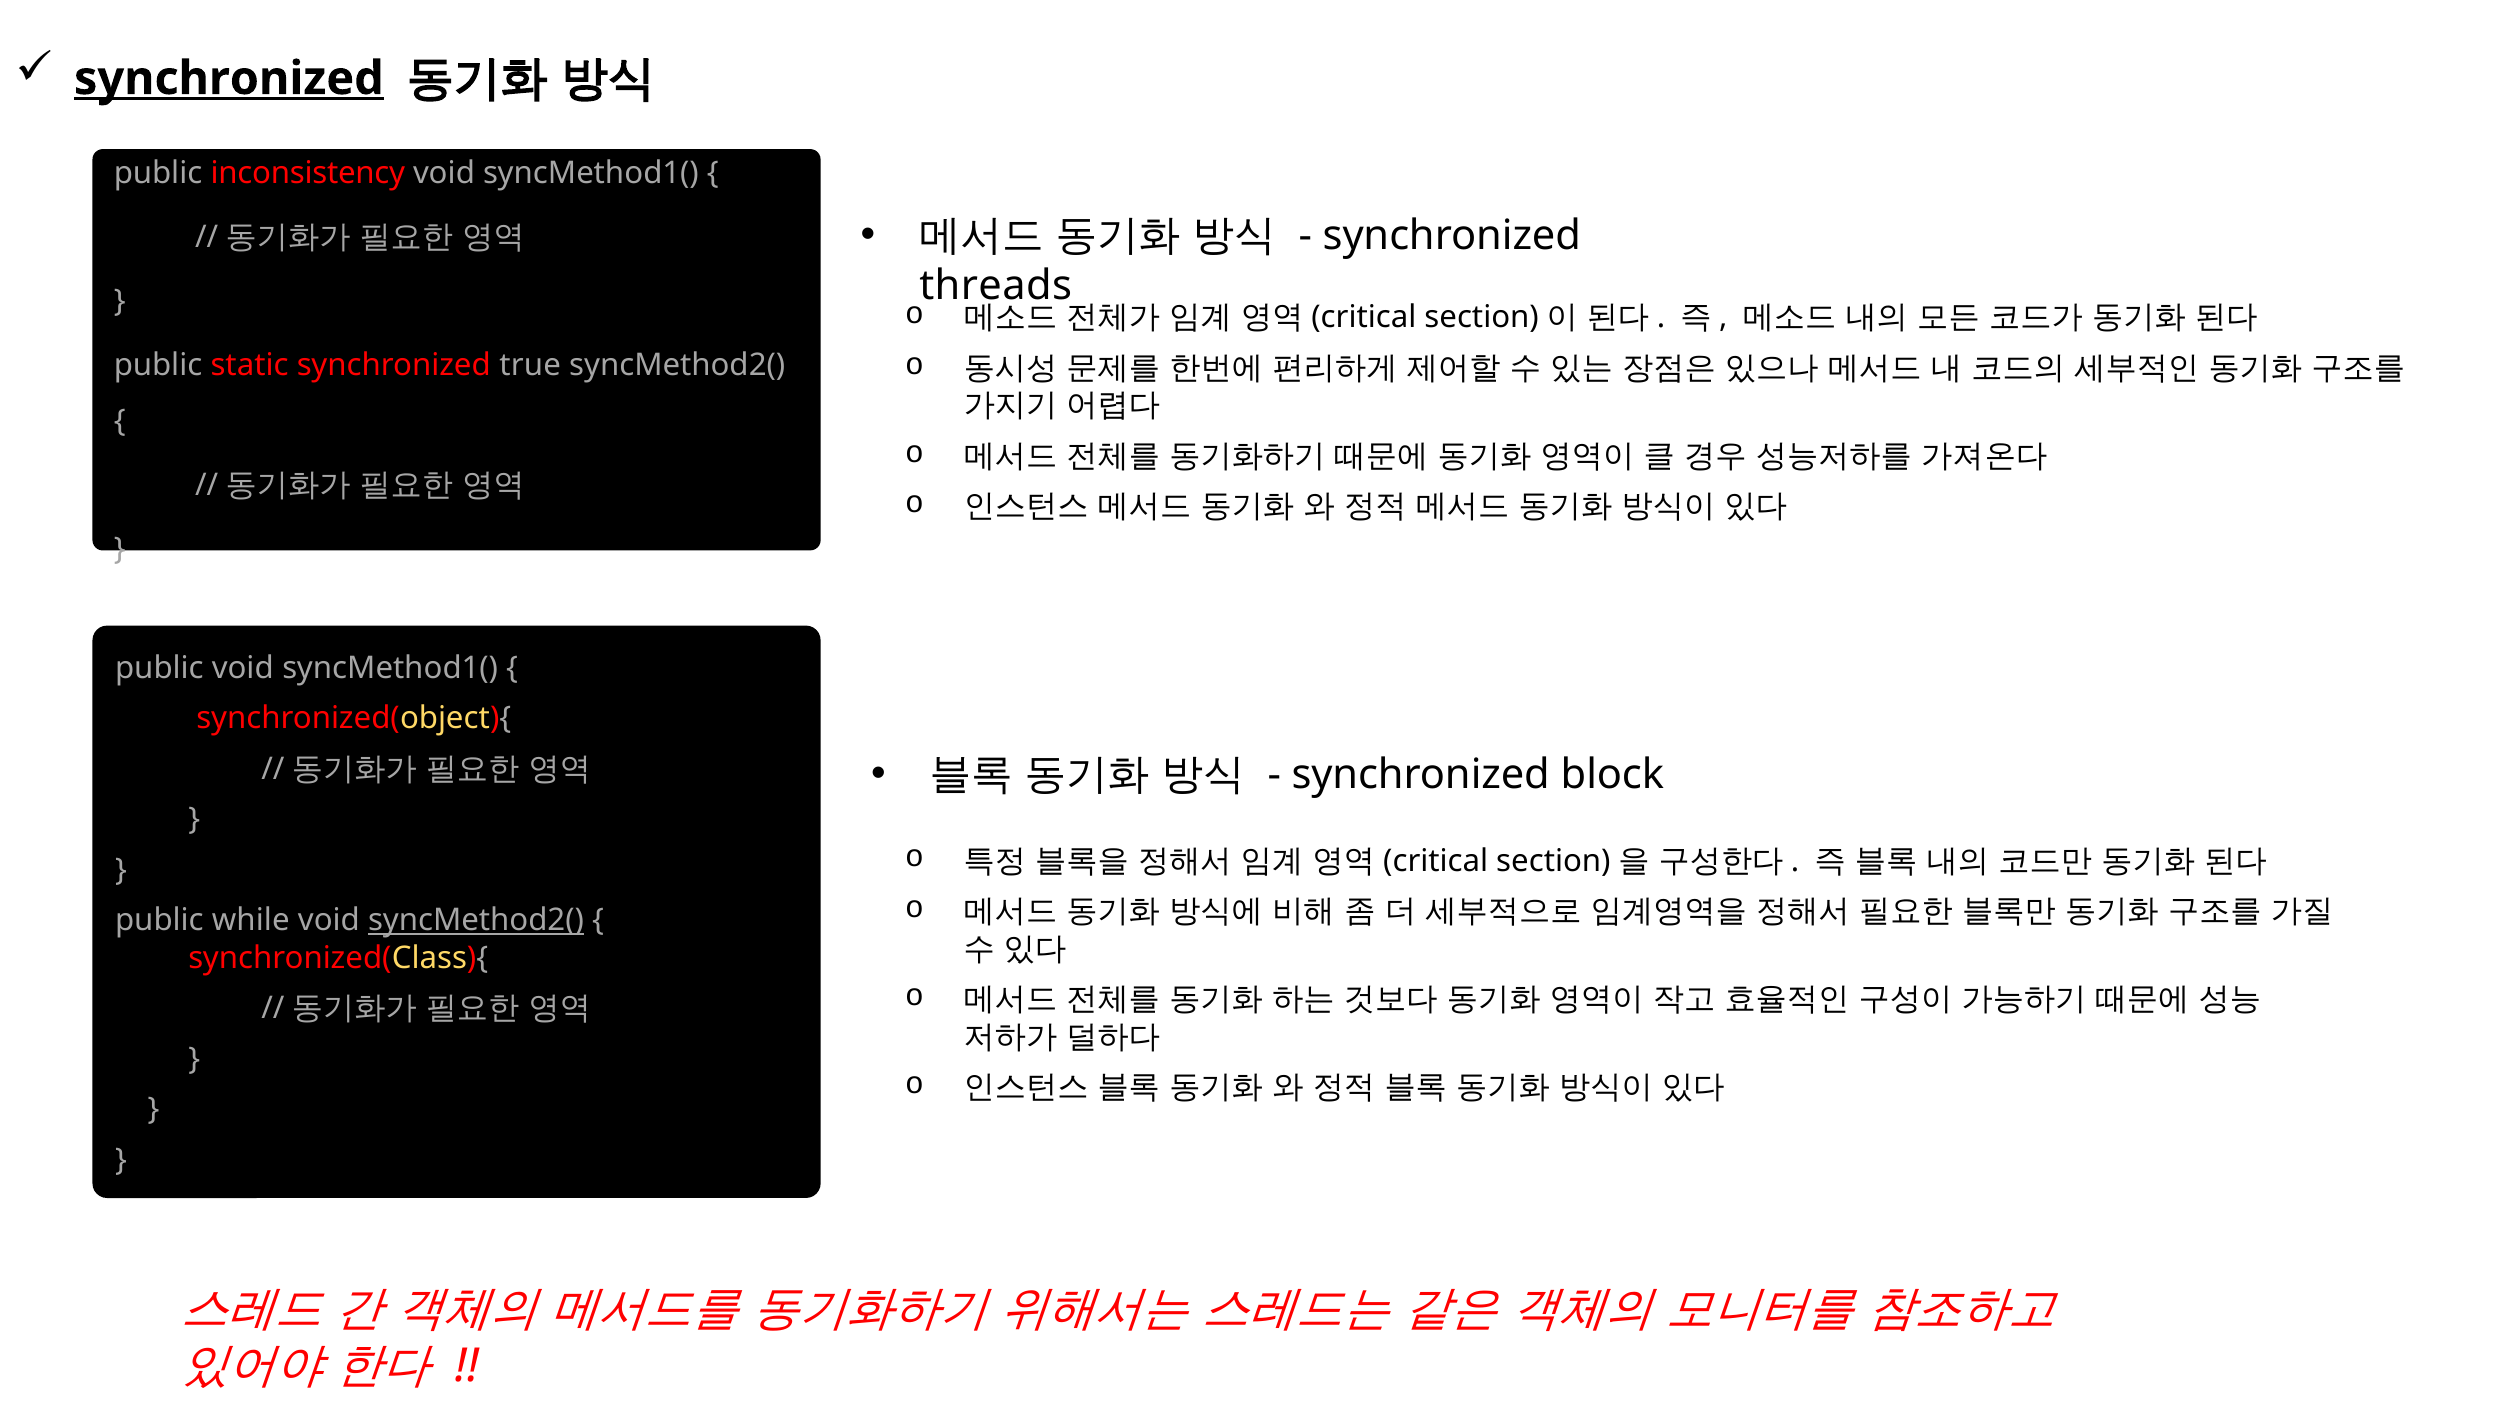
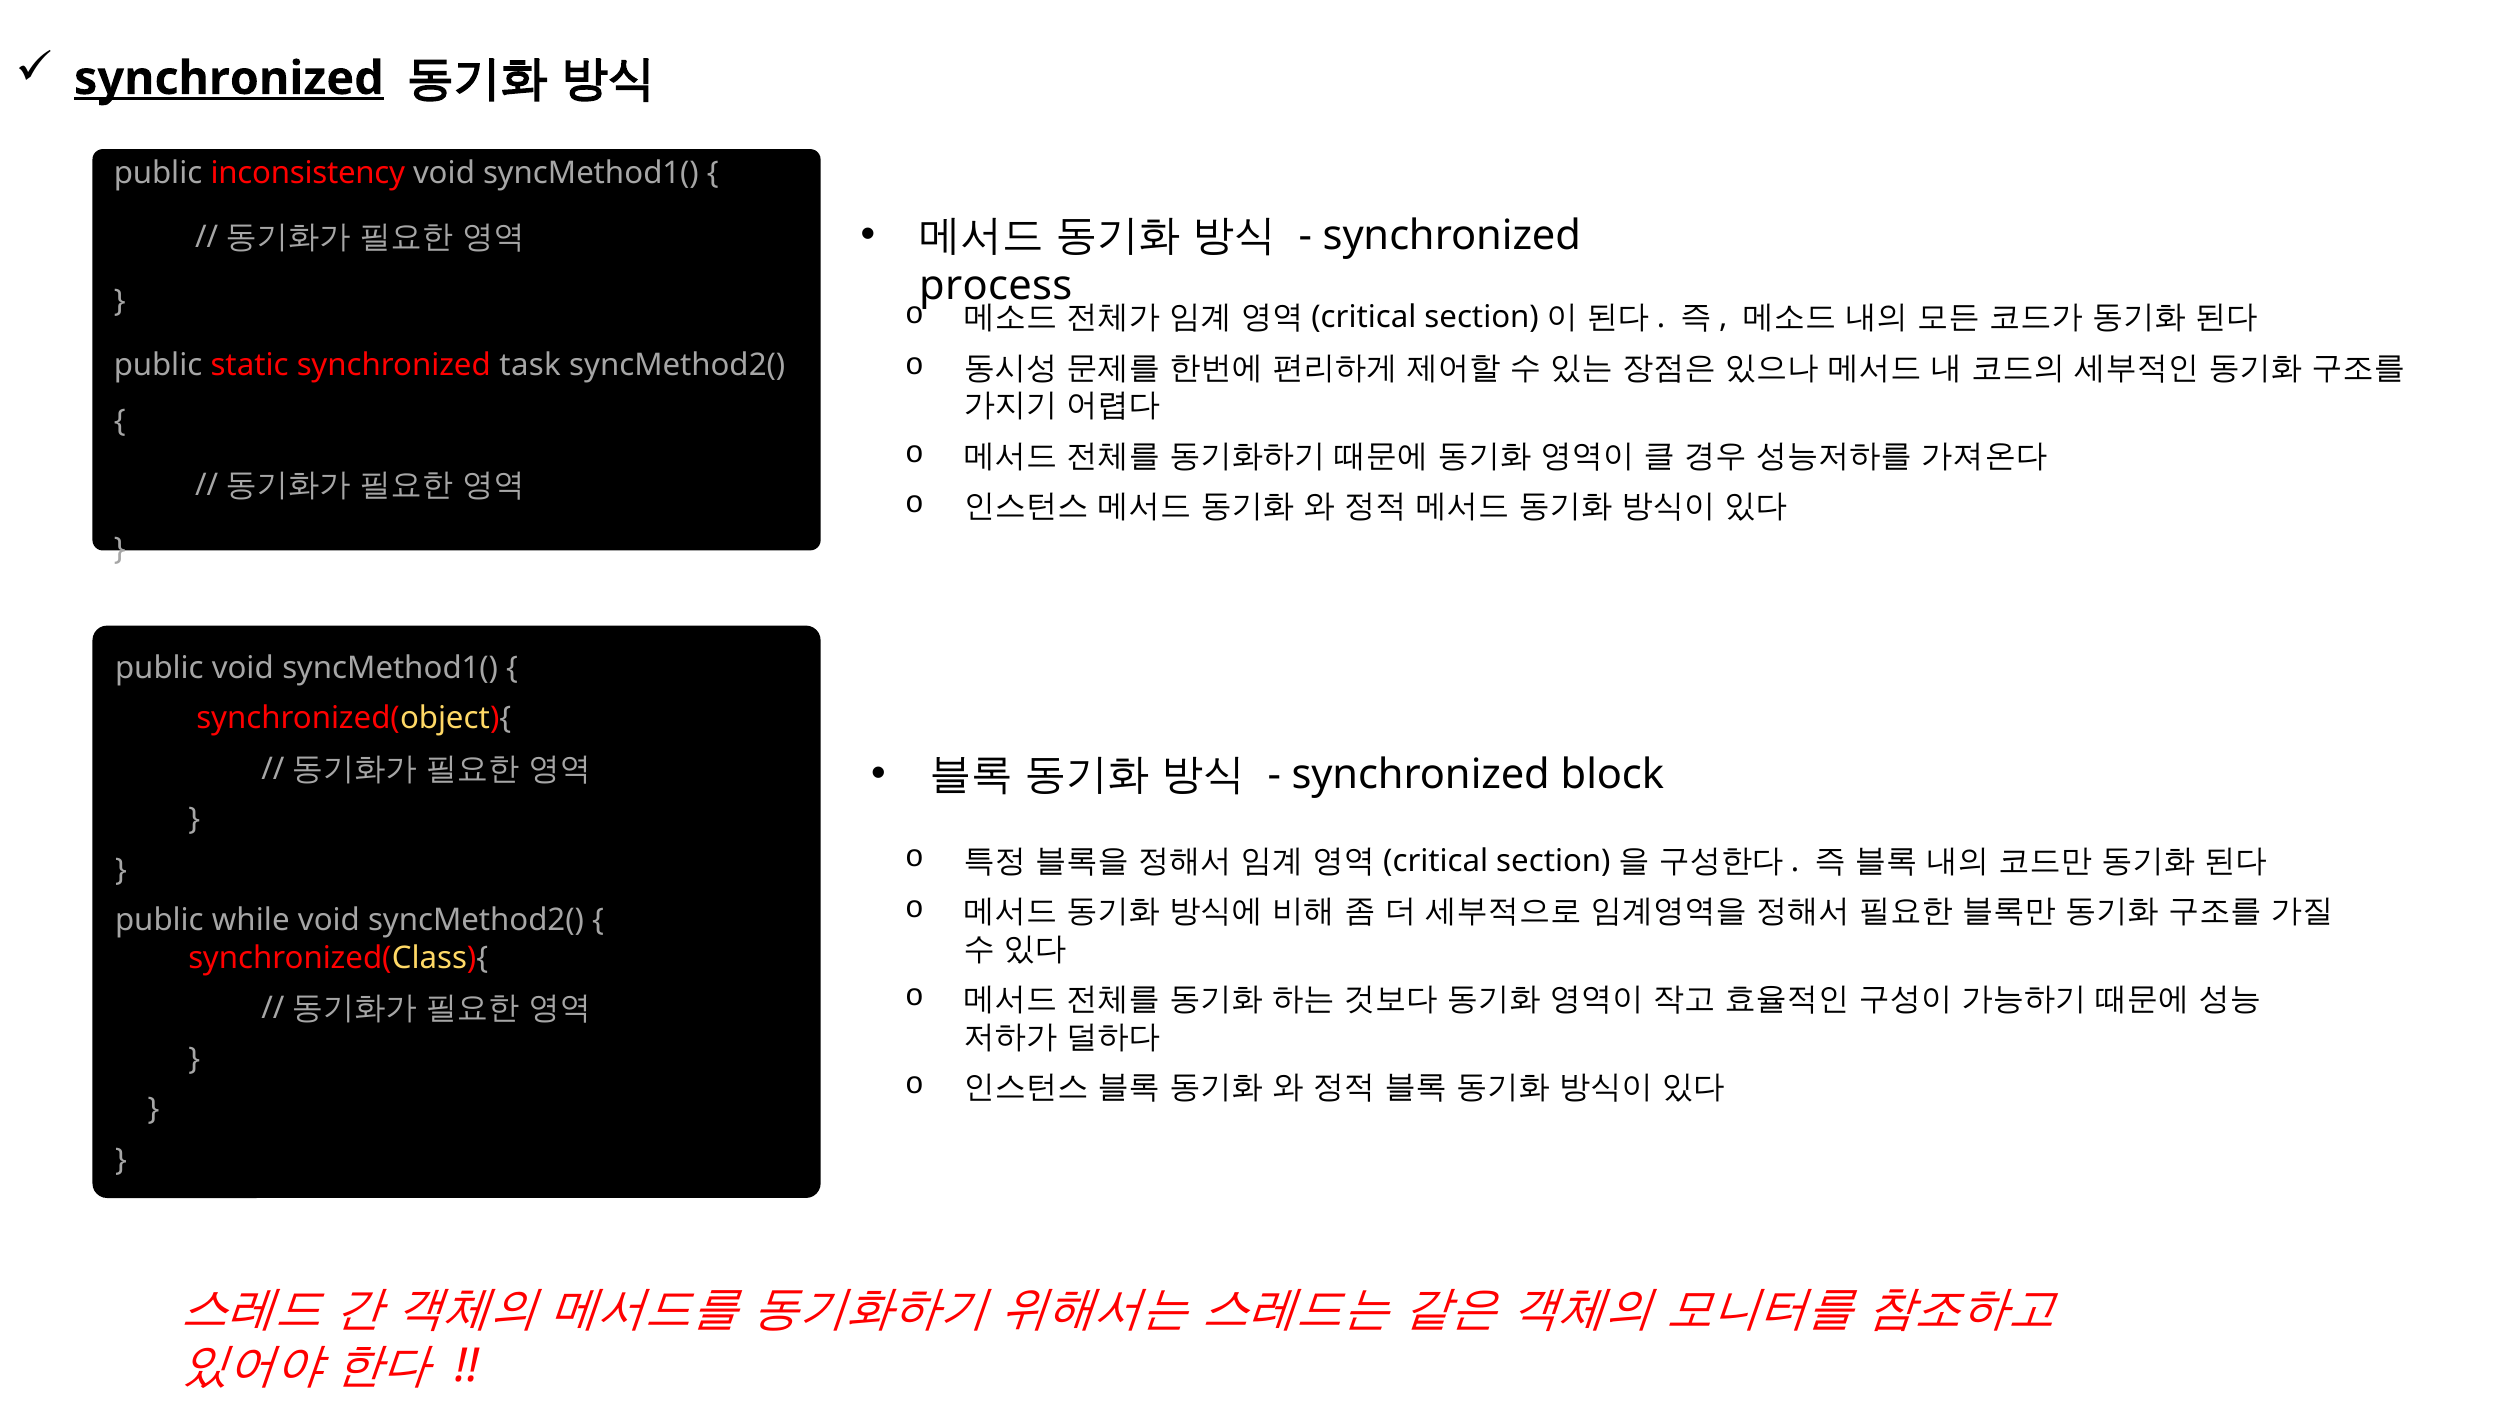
threads: threads -> process (996, 286)
true: true -> task (530, 365)
syncMethod2( underline: present -> none (476, 920)
